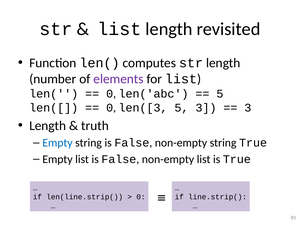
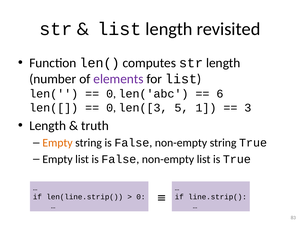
5: 5 -> 6 (220, 94)
5 3: 3 -> 1 (206, 108)
Empty colour: blue -> orange (57, 143)
